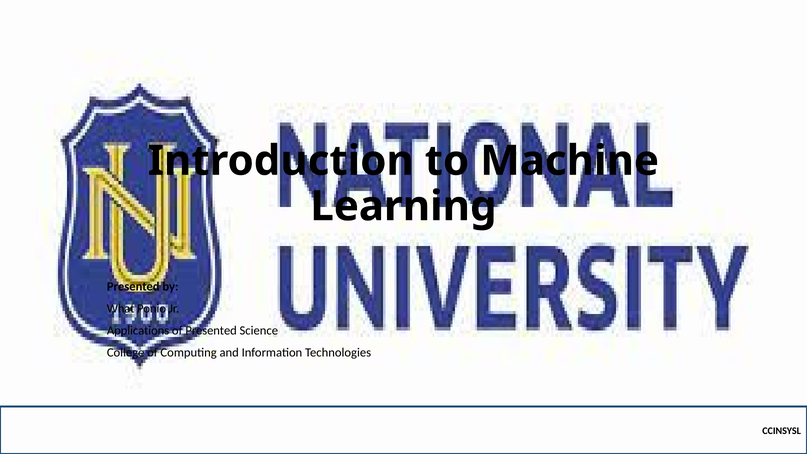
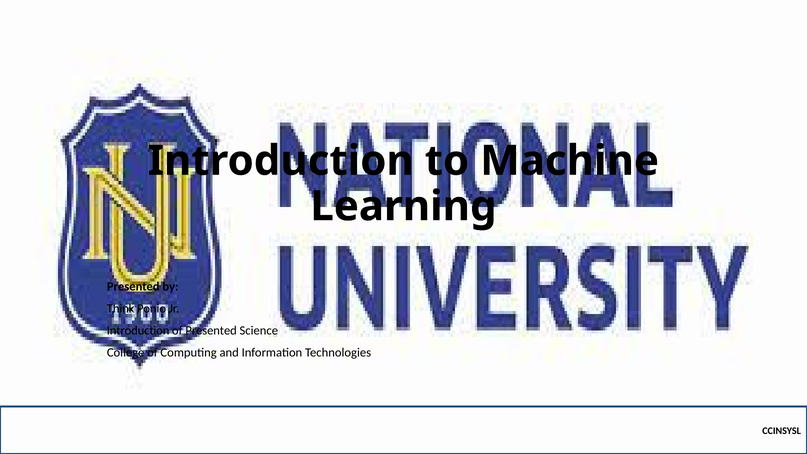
What: What -> Think (121, 309)
Applications: Applications -> Introduction (138, 331)
